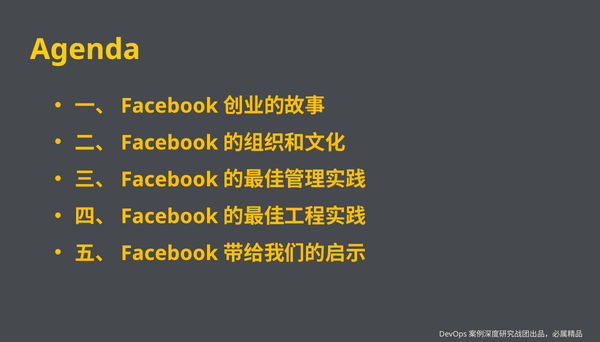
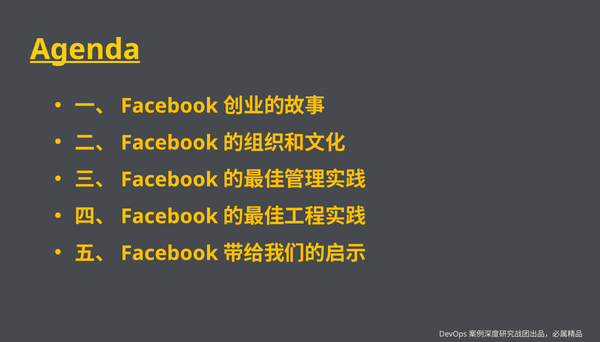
Agenda underline: none -> present (85, 49)
